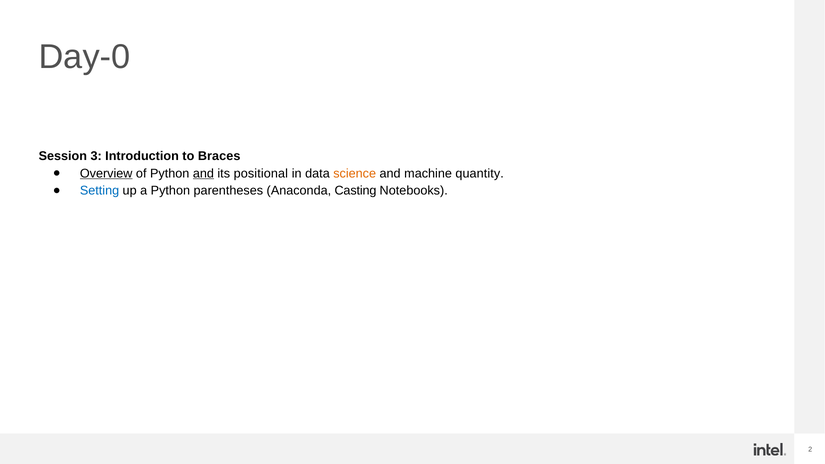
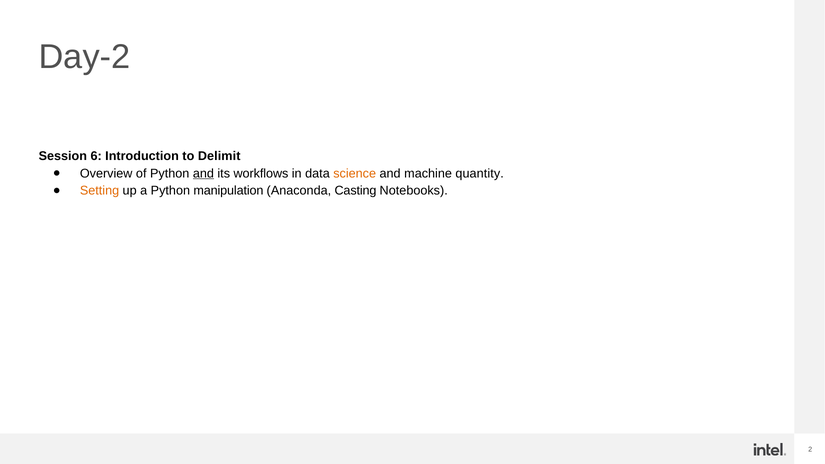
Day-0: Day-0 -> Day-2 (84, 57)
3: 3 -> 6 (96, 156)
Braces: Braces -> Delimit (219, 156)
Overview underline: present -> none (106, 173)
positional: positional -> workflows (261, 173)
Setting colour: blue -> orange (100, 191)
parentheses: parentheses -> manipulation (228, 191)
